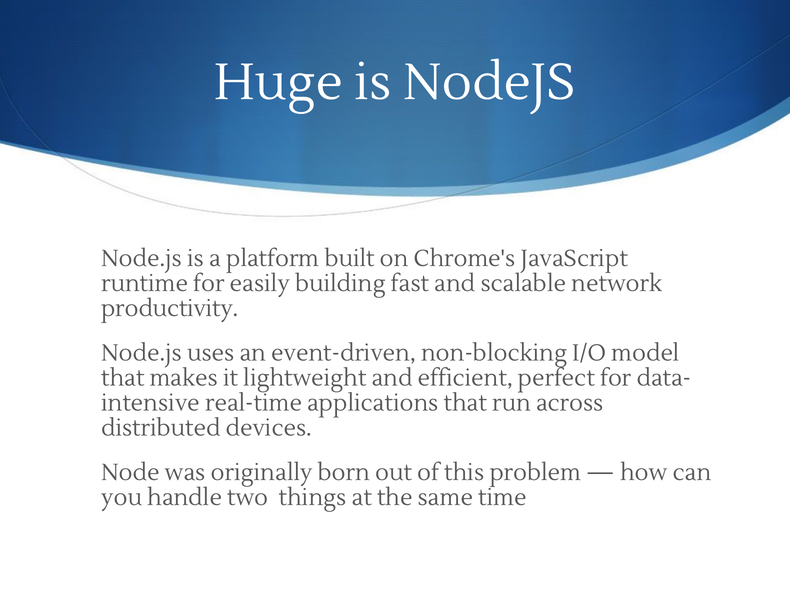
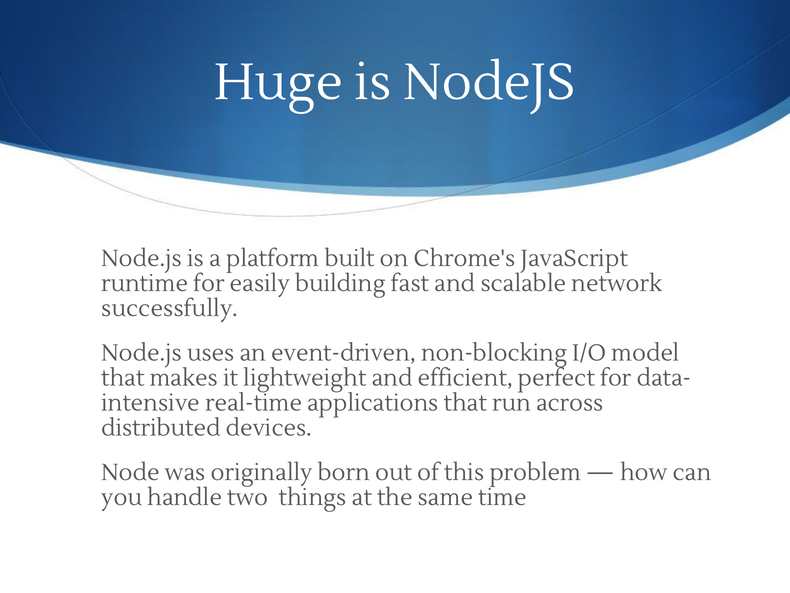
productivity: productivity -> successfully (170, 308)
